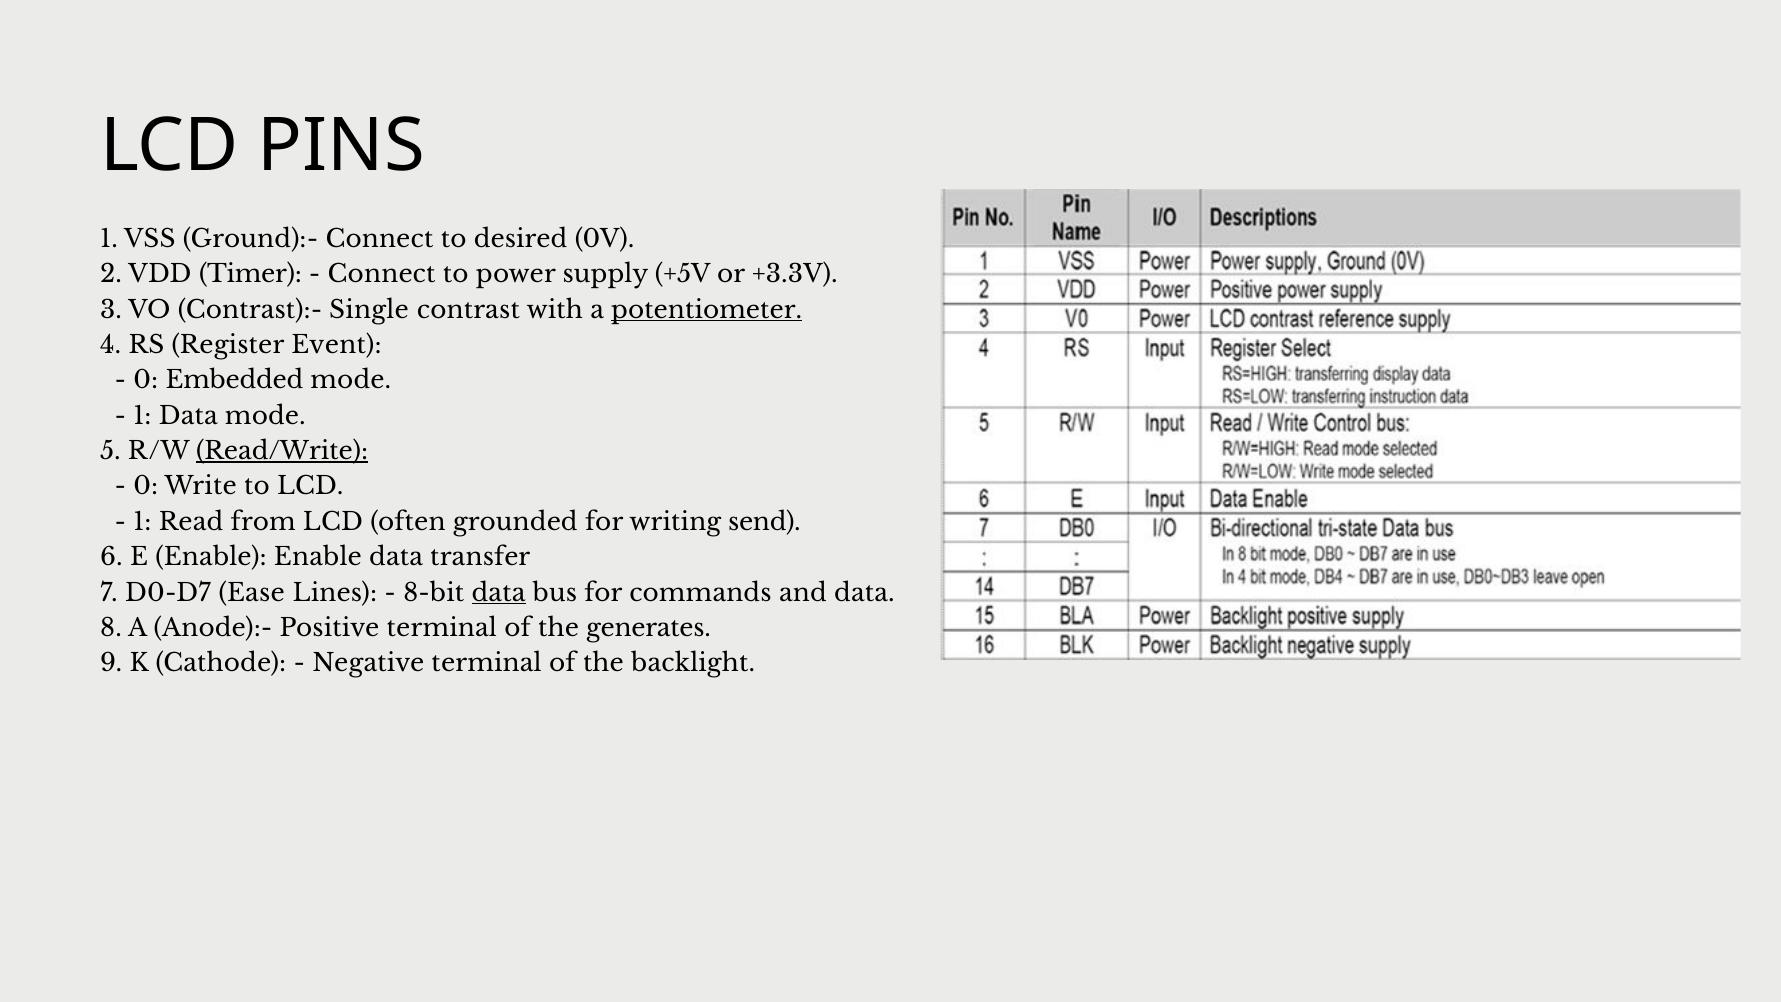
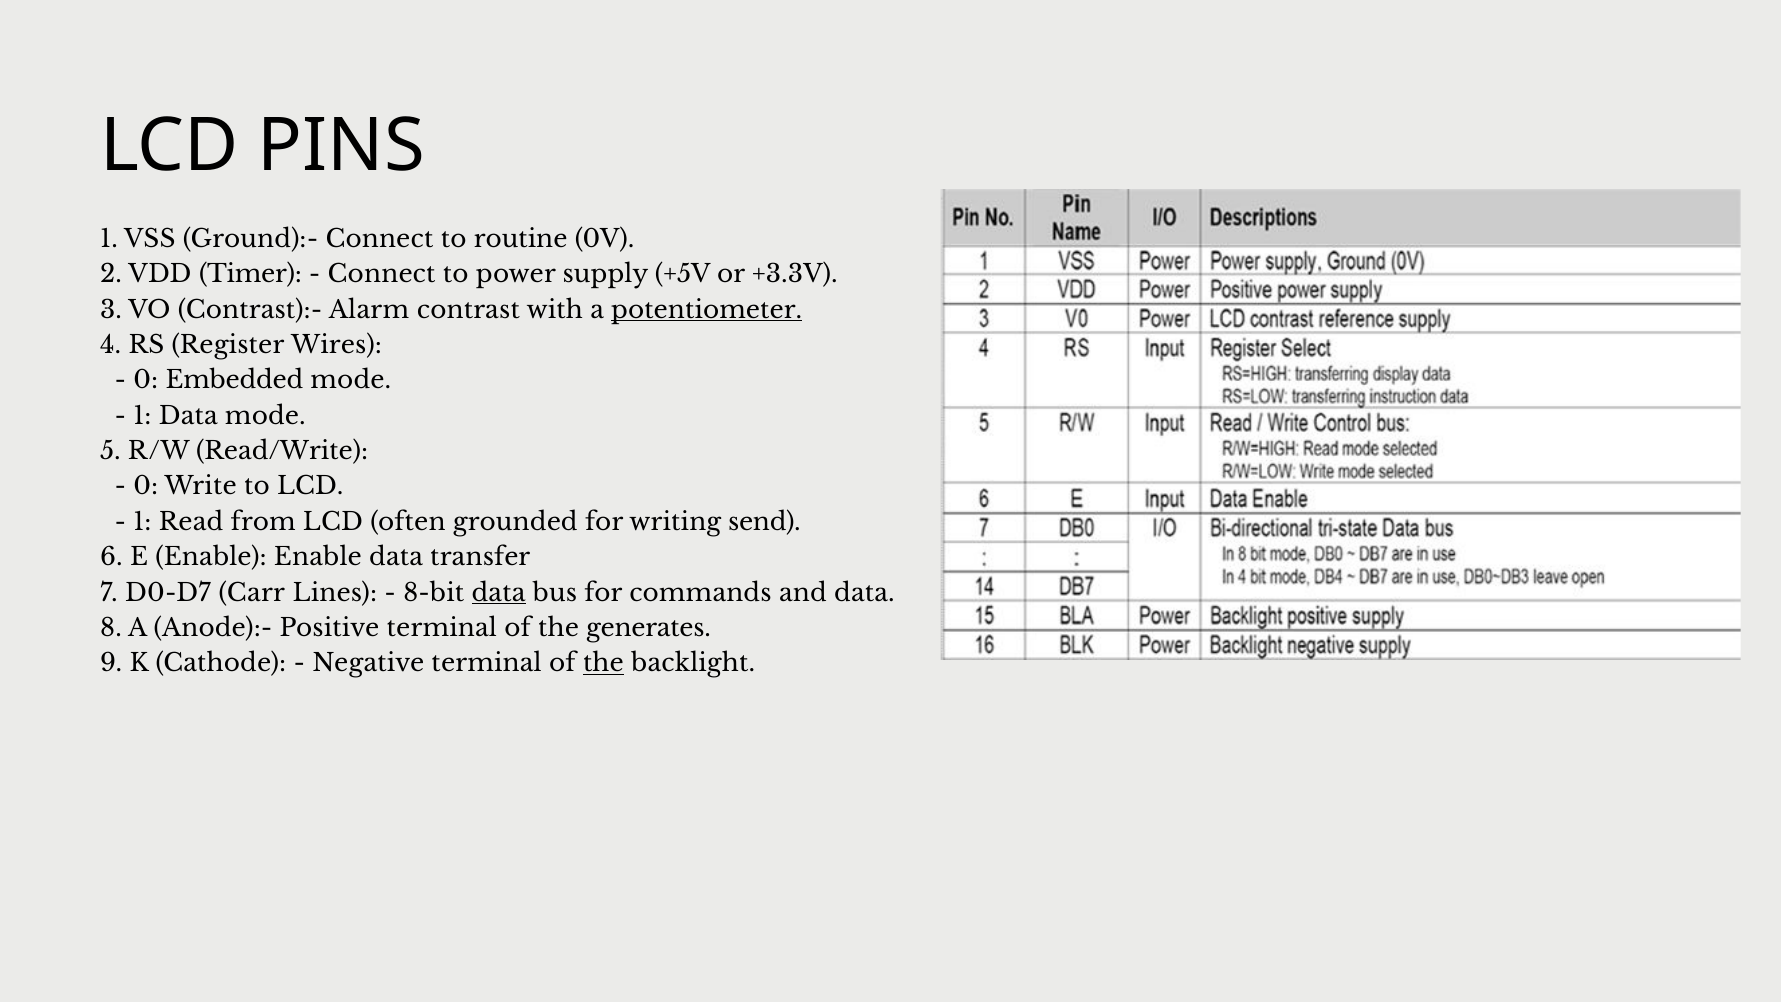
desired: desired -> routine (521, 239)
Single: Single -> Alarm (369, 310)
Event: Event -> Wires (337, 345)
Read/Write underline: present -> none (282, 451)
Ease: Ease -> Carr (252, 593)
the underline: none -> present (603, 664)
